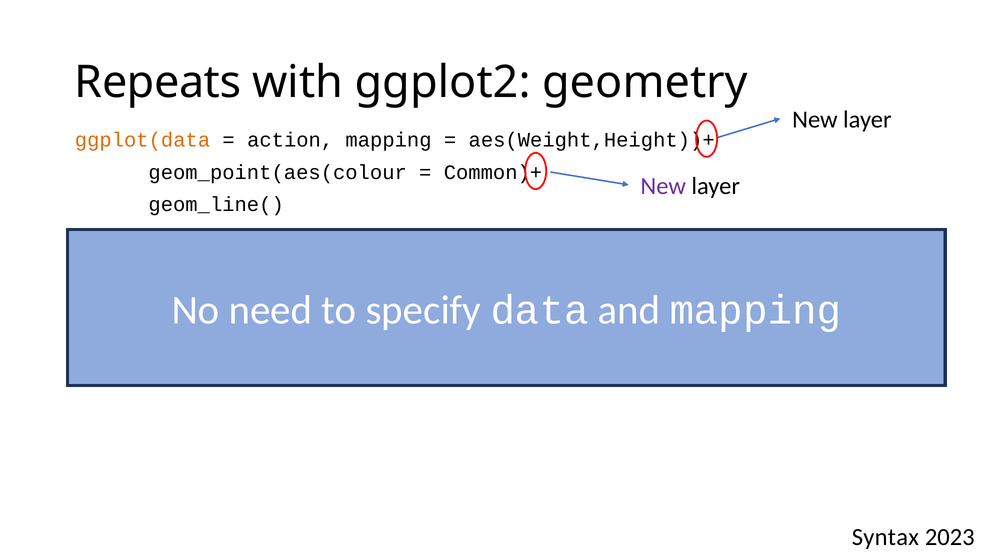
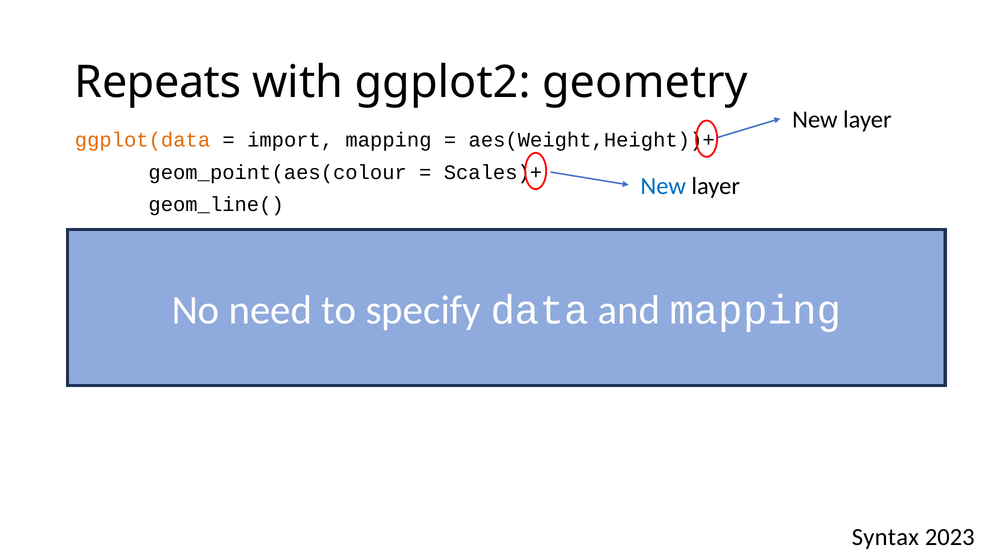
action: action -> import (290, 140)
Common)+: Common)+ -> Scales)+ (493, 172)
New colour: purple -> blue (663, 186)
